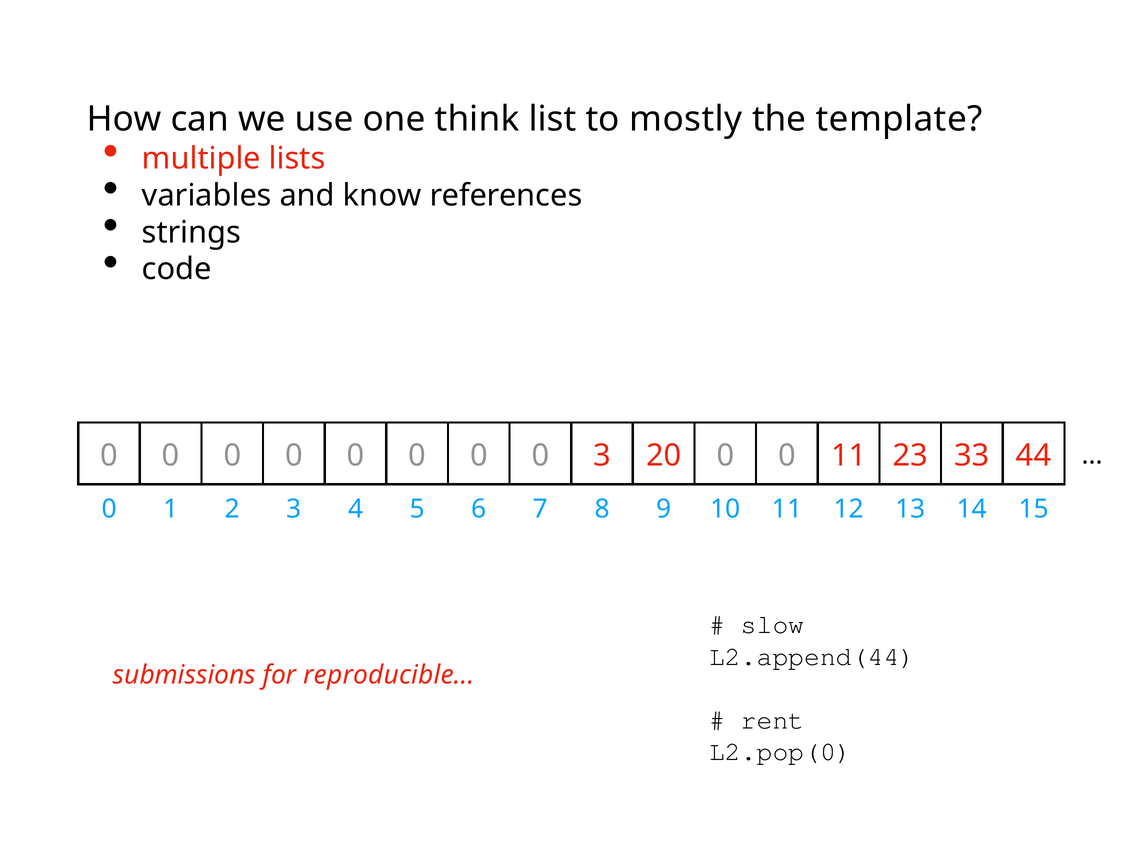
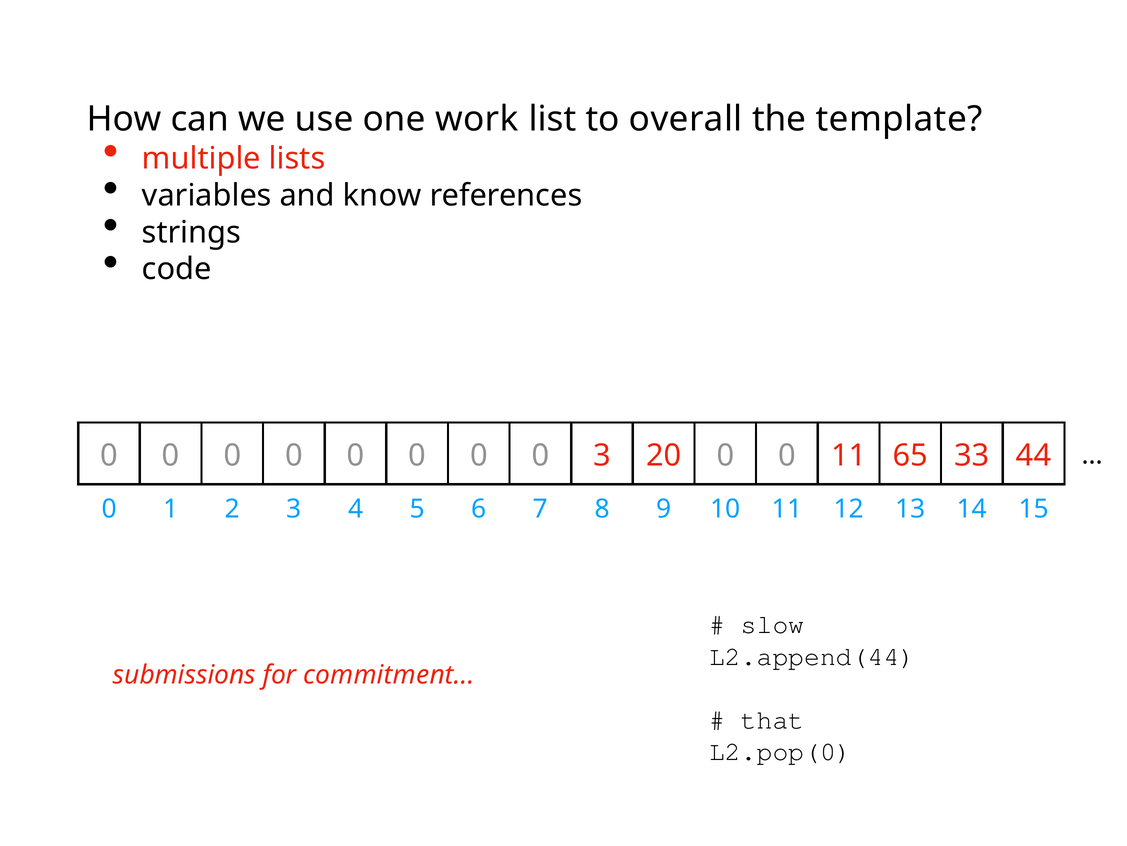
think: think -> work (477, 119)
mostly: mostly -> overall (686, 119)
23: 23 -> 65 (910, 455)
reproducible: reproducible -> commitment (389, 674)
rent: rent -> that (773, 719)
